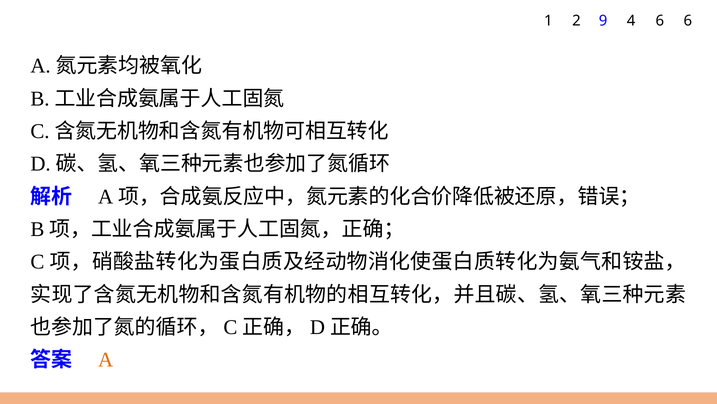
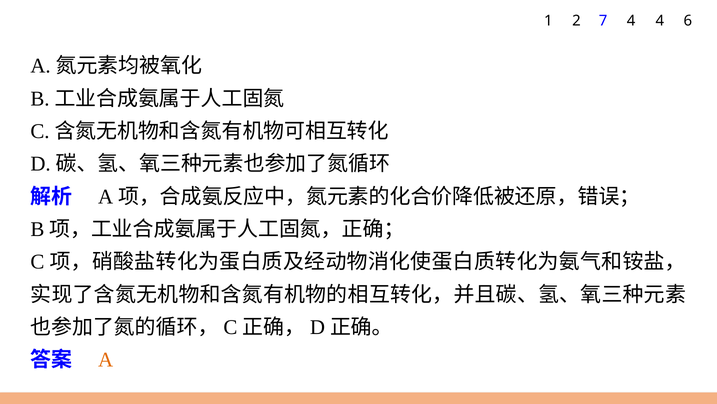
9: 9 -> 7 (603, 21)
4 6: 6 -> 4 (660, 21)
